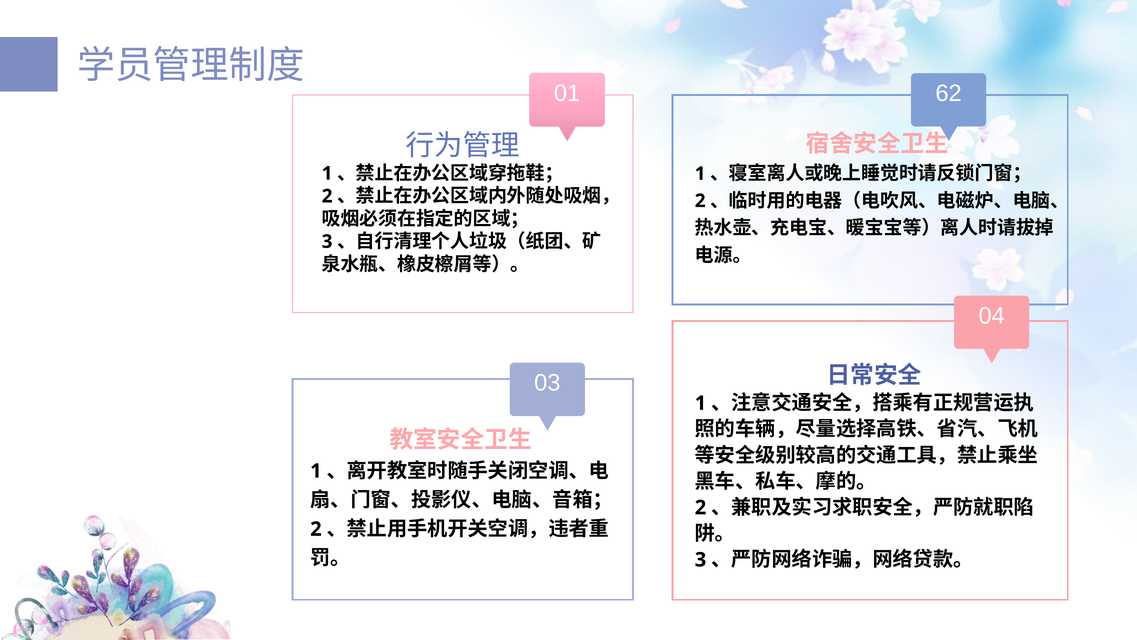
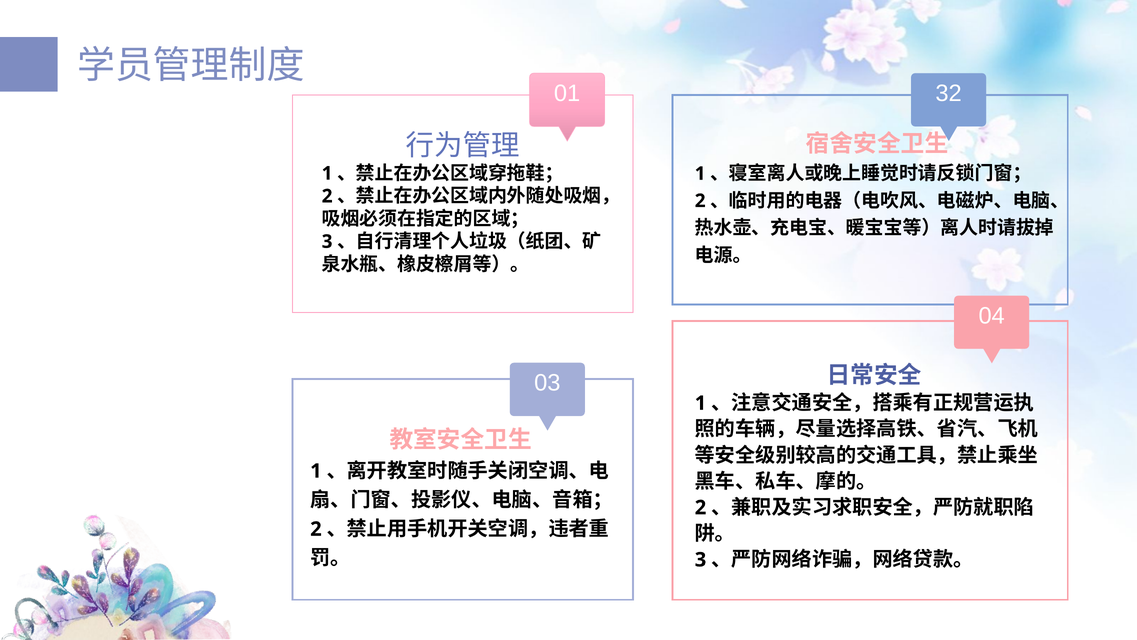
62: 62 -> 32 (949, 93)
